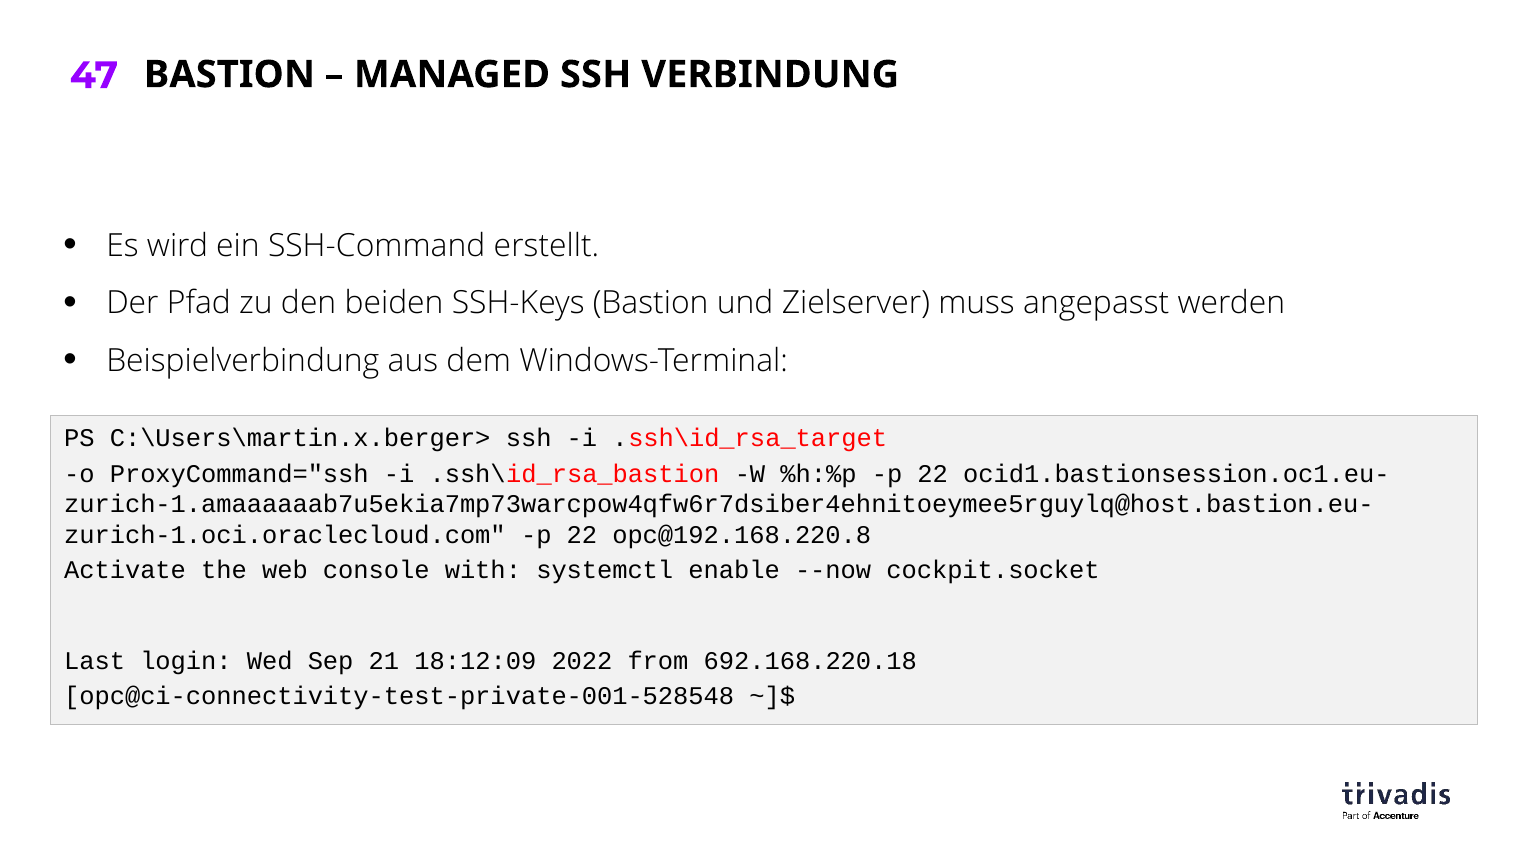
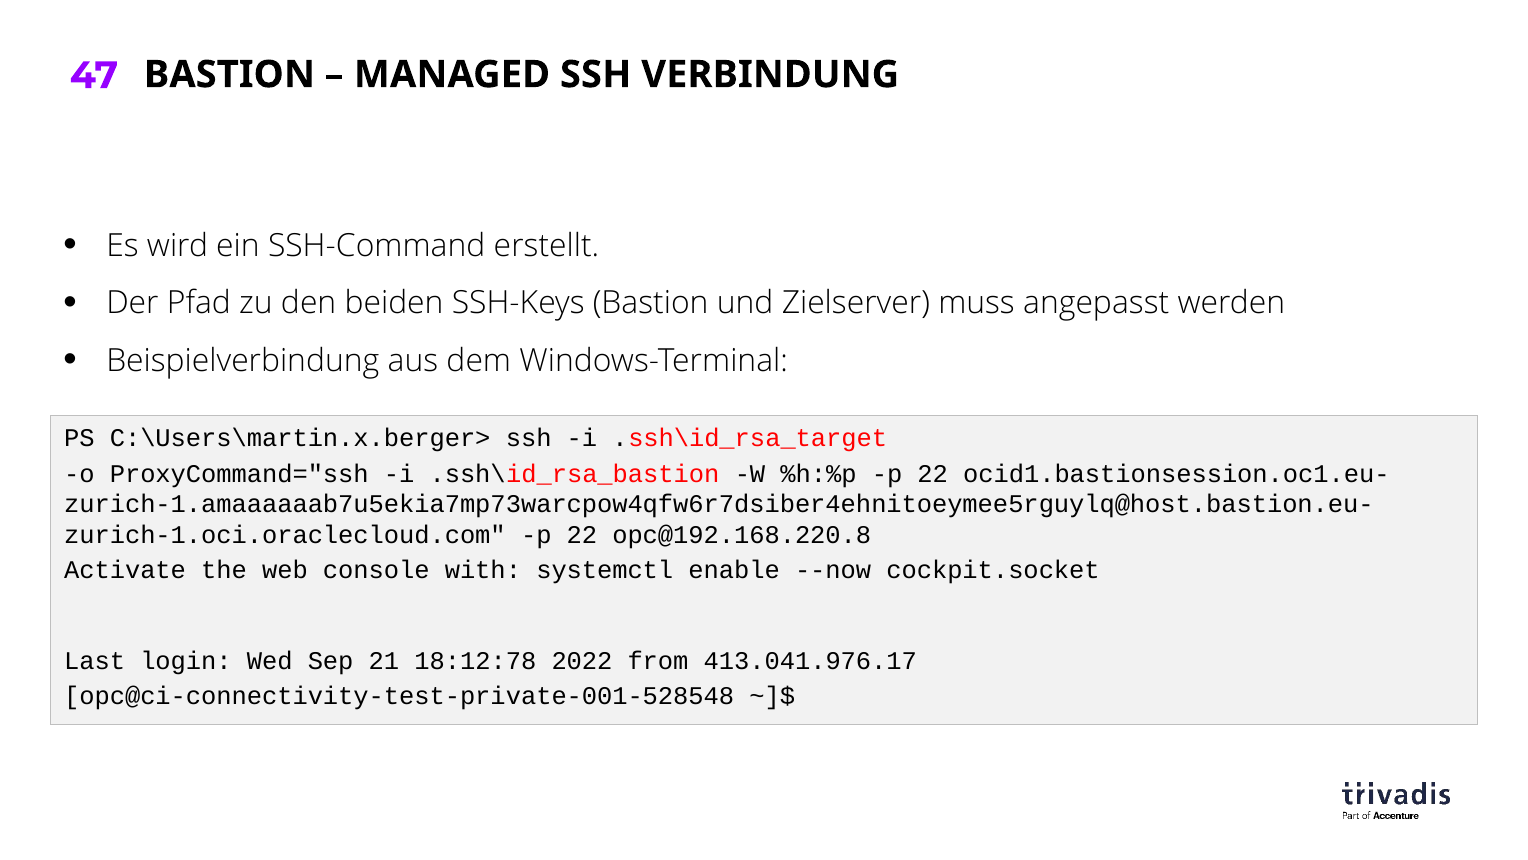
18:12:09: 18:12:09 -> 18:12:78 (475, 661)
692.168.220.18: 692.168.220.18 -> 413.041.976.17 (810, 661)
